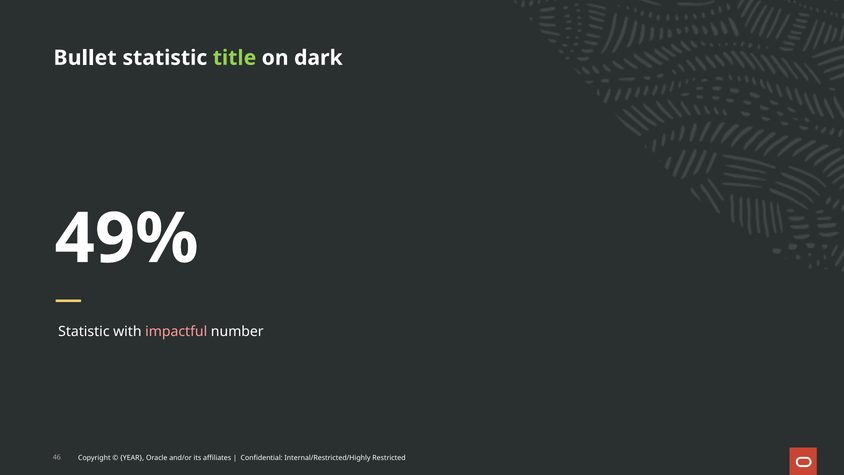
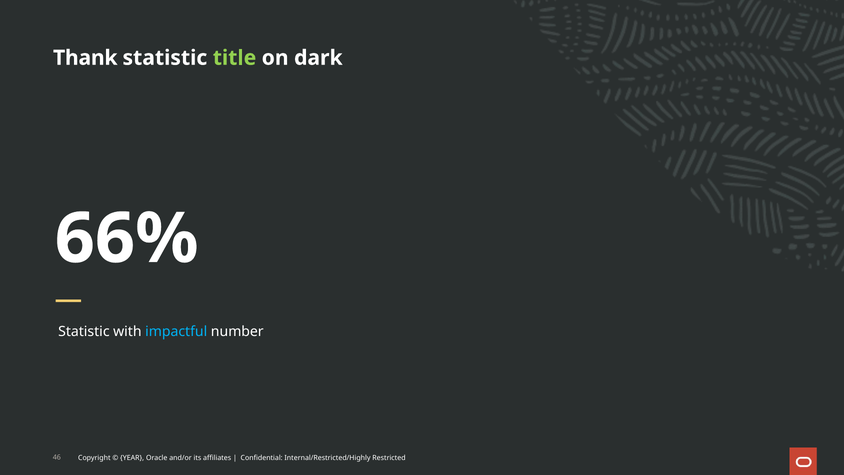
Bullet: Bullet -> Thank (85, 58)
49%: 49% -> 66% (127, 239)
impactful colour: pink -> light blue (176, 331)
